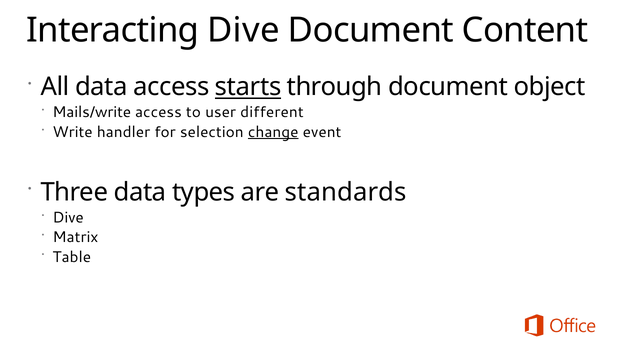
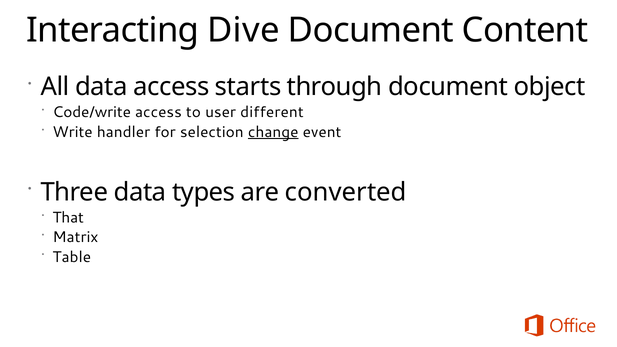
starts underline: present -> none (248, 87)
Mails/write: Mails/write -> Code/write (92, 112)
standards: standards -> converted (346, 192)
Dive: Dive -> That (68, 218)
